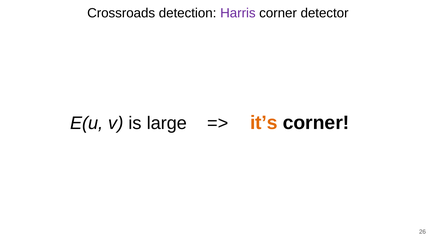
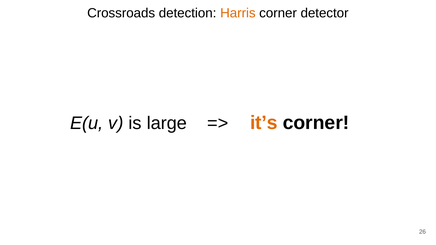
Harris colour: purple -> orange (238, 13)
